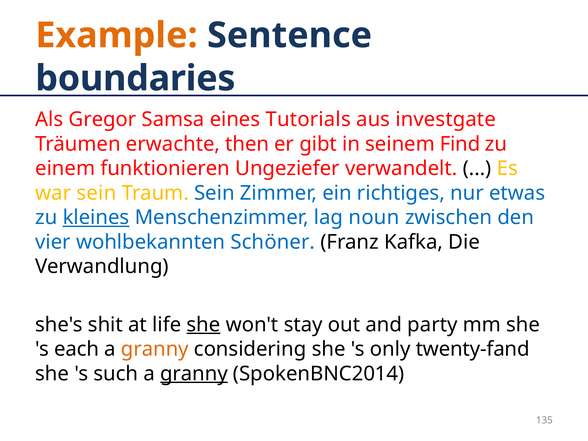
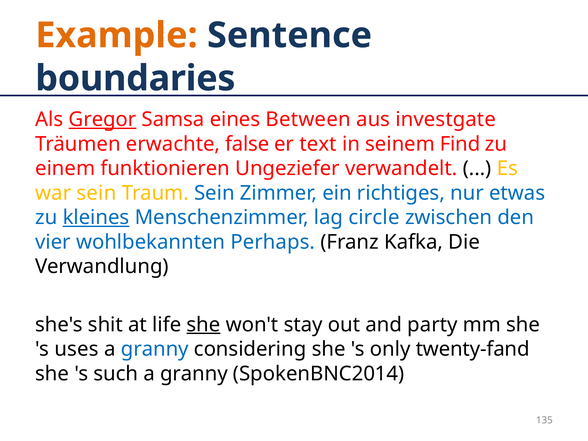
Gregor underline: none -> present (102, 120)
Tutorials: Tutorials -> Between (308, 120)
then: then -> false (247, 144)
gibt: gibt -> text (318, 144)
noun: noun -> circle (374, 217)
Schöner: Schöner -> Perhaps (273, 242)
each: each -> uses (77, 349)
granny colour: orange -> blue (155, 349)
granny underline: present -> none (194, 374)
